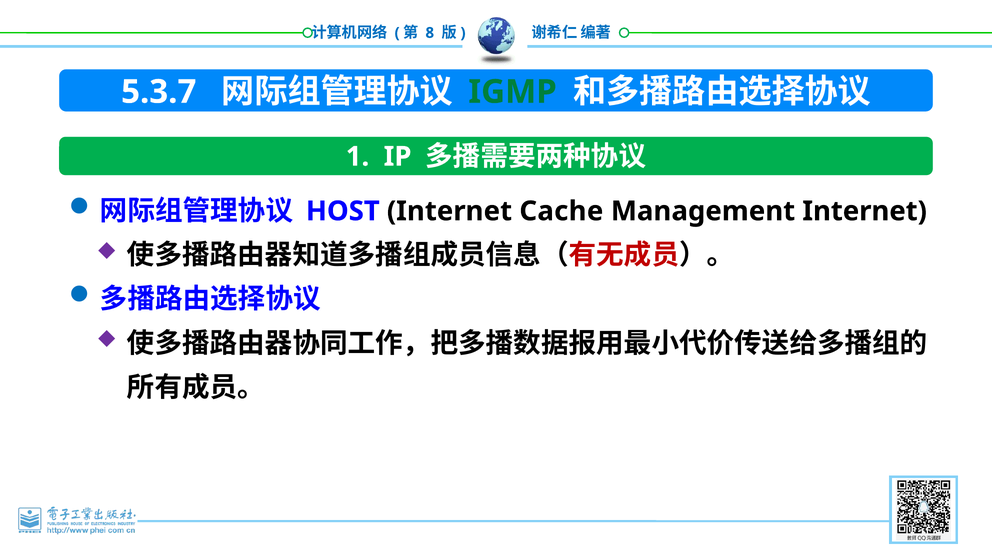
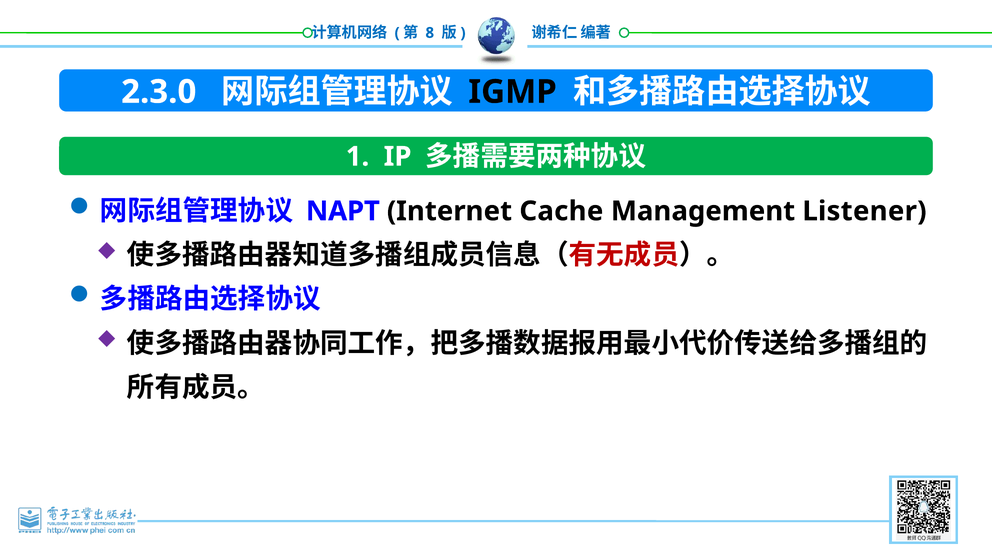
5.3.7: 5.3.7 -> 2.3.0 (159, 92)
IGMP colour: green -> black (513, 92)
HOST: HOST -> NAPT (343, 211)
Management Internet: Internet -> Listener (864, 211)
